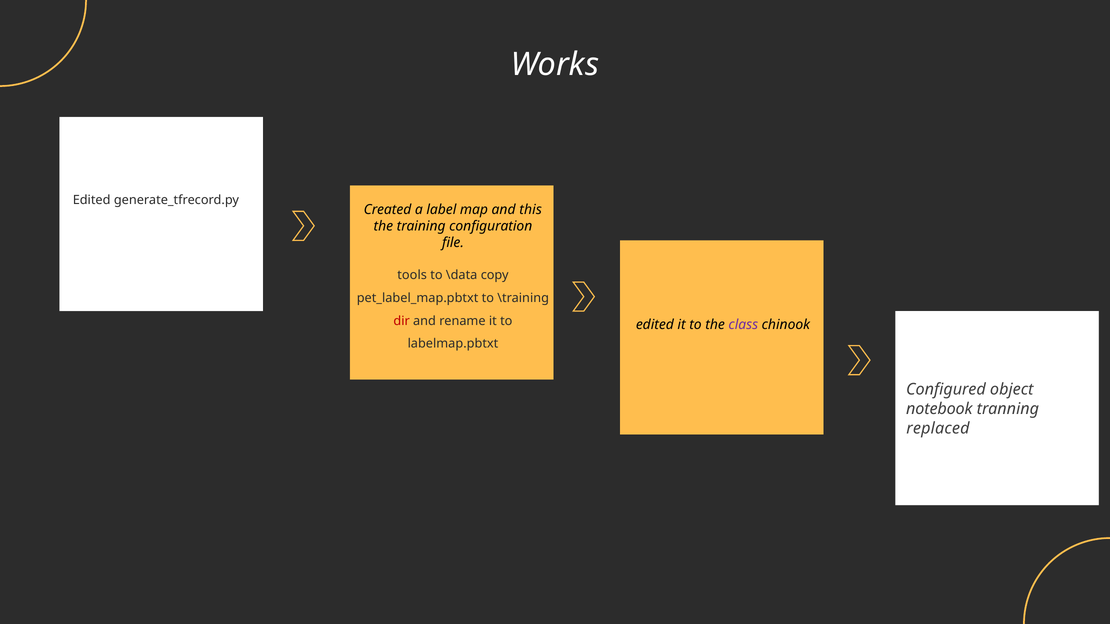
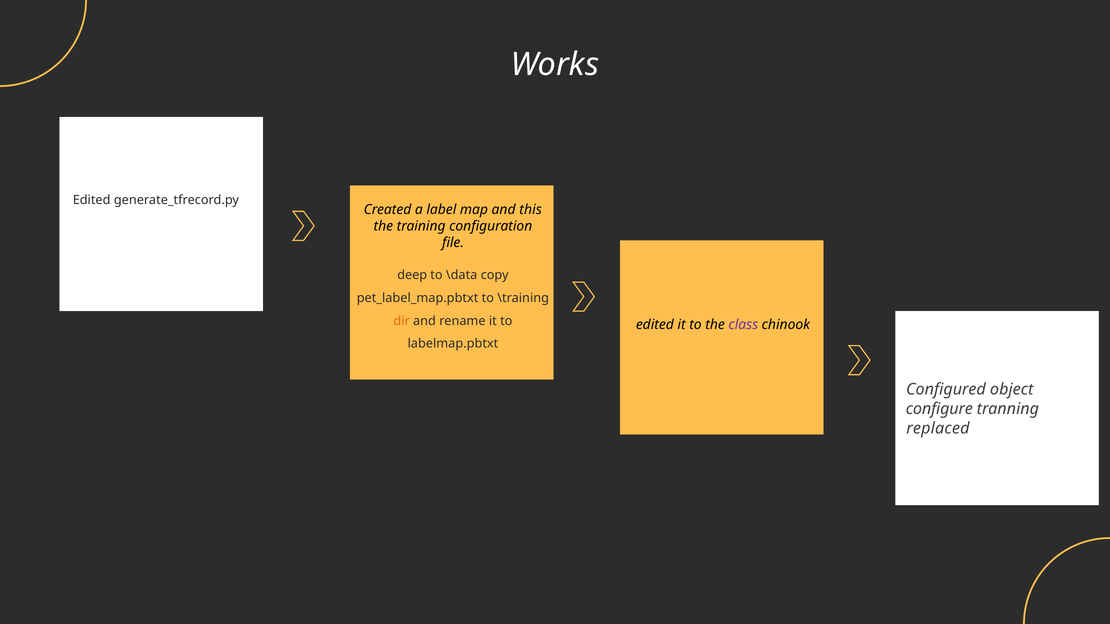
tools: tools -> deep (412, 275)
dir colour: red -> orange (402, 321)
notebook: notebook -> configure (939, 409)
